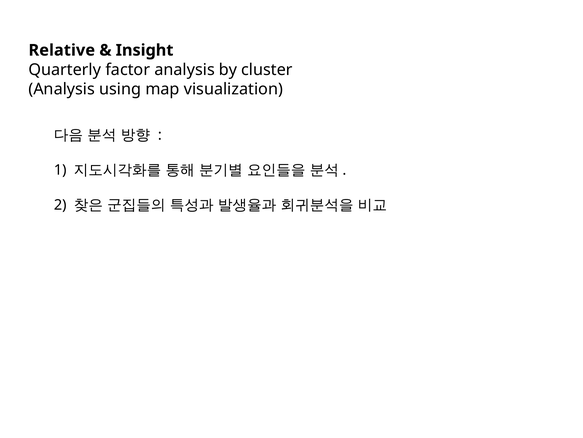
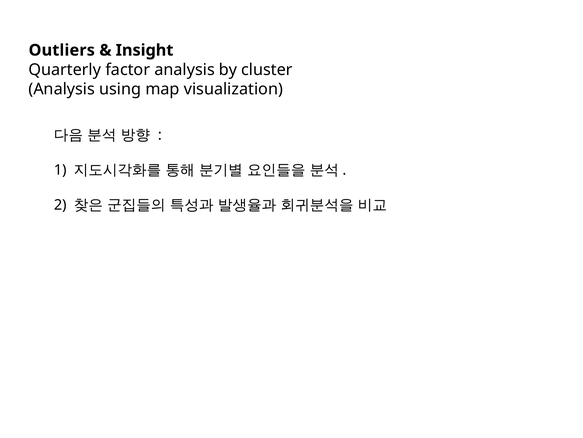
Relative: Relative -> Outliers (62, 50)
